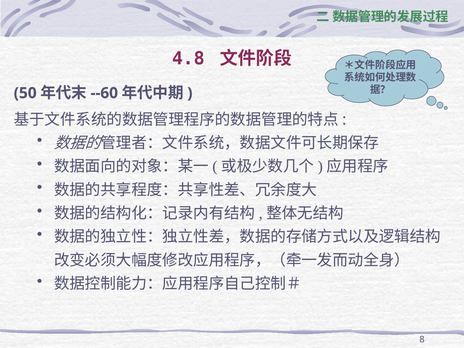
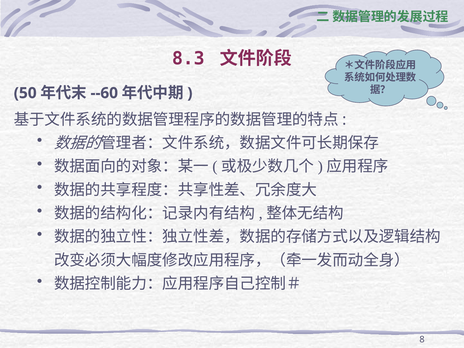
4.8: 4.8 -> 8.3 (188, 58)
